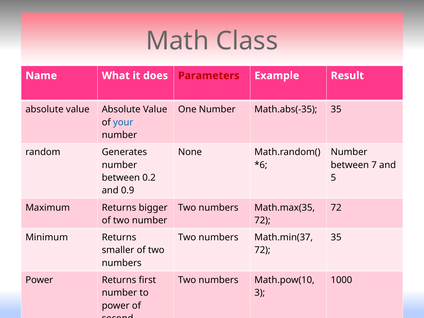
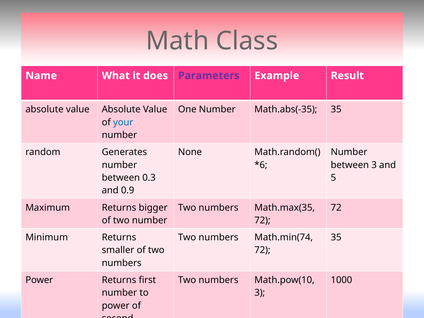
Parameters colour: red -> purple (209, 76)
between 7: 7 -> 3 (374, 165)
0.2: 0.2 -> 0.3 (149, 178)
Math.min(37: Math.min(37 -> Math.min(74 (284, 237)
